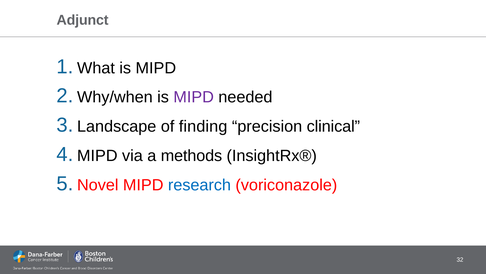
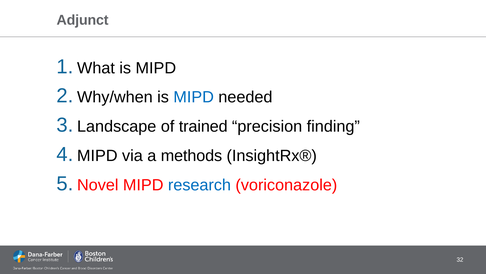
MIPD colour: purple -> blue (194, 97)
finding: finding -> trained (203, 126)
clinical: clinical -> finding (333, 126)
